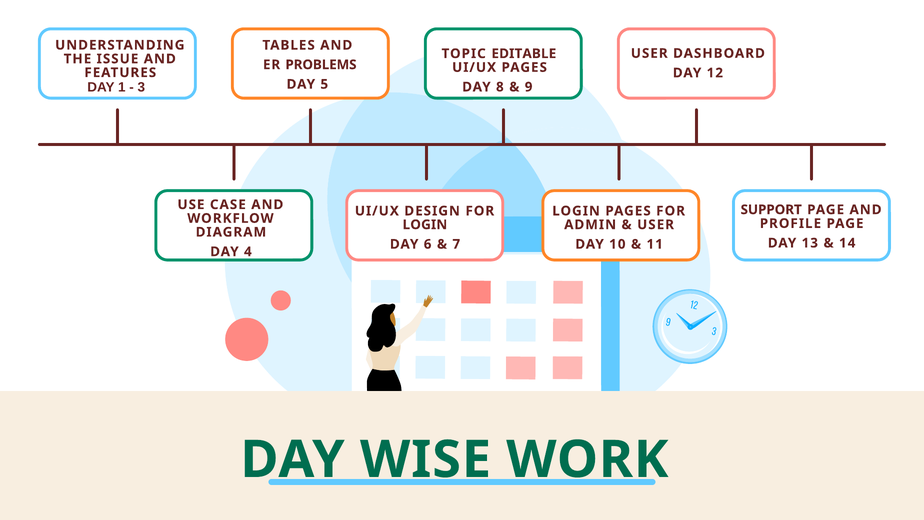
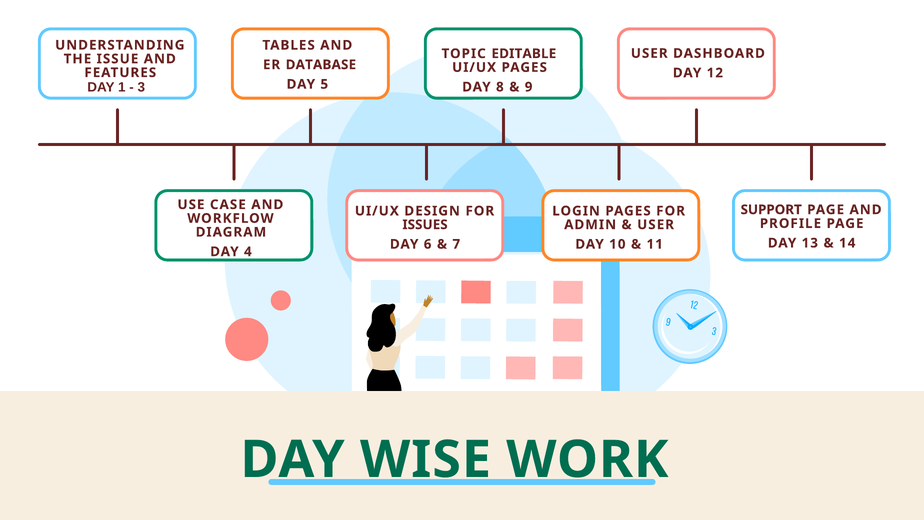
PROBLEMS: PROBLEMS -> DATABASE (321, 65)
LOGIN: LOGIN -> ISSUES (425, 225)
